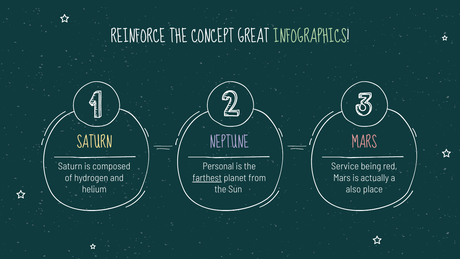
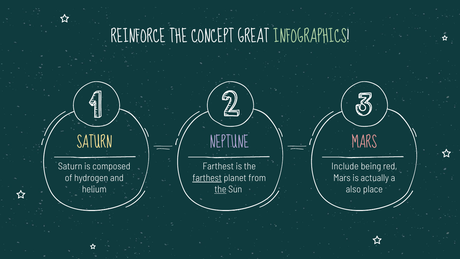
Personal: Personal -> Farthest (218, 166)
Service: Service -> Include (345, 166)
the underline: none -> present (220, 189)
